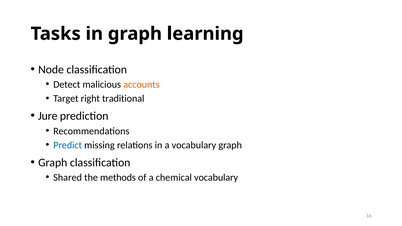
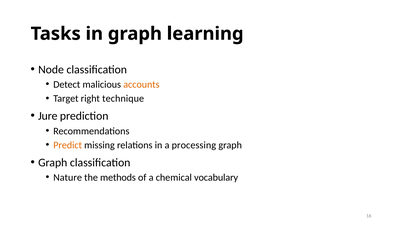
traditional: traditional -> technique (123, 99)
Predict colour: blue -> orange (68, 145)
a vocabulary: vocabulary -> processing (194, 145)
Shared: Shared -> Nature (68, 178)
